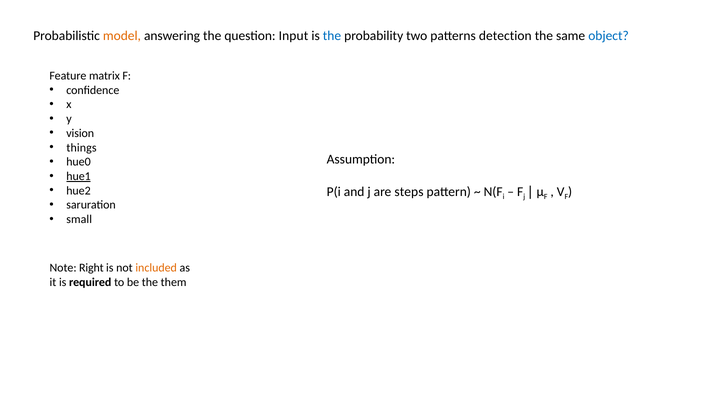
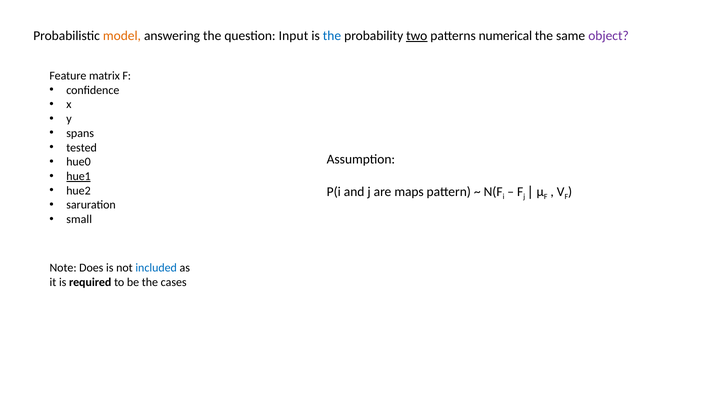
two underline: none -> present (417, 36)
detection: detection -> numerical (505, 36)
object colour: blue -> purple (608, 36)
vision: vision -> spans (80, 133)
things: things -> tested (82, 148)
steps: steps -> maps (409, 192)
Right: Right -> Does (91, 268)
included colour: orange -> blue (156, 268)
them: them -> cases (174, 282)
